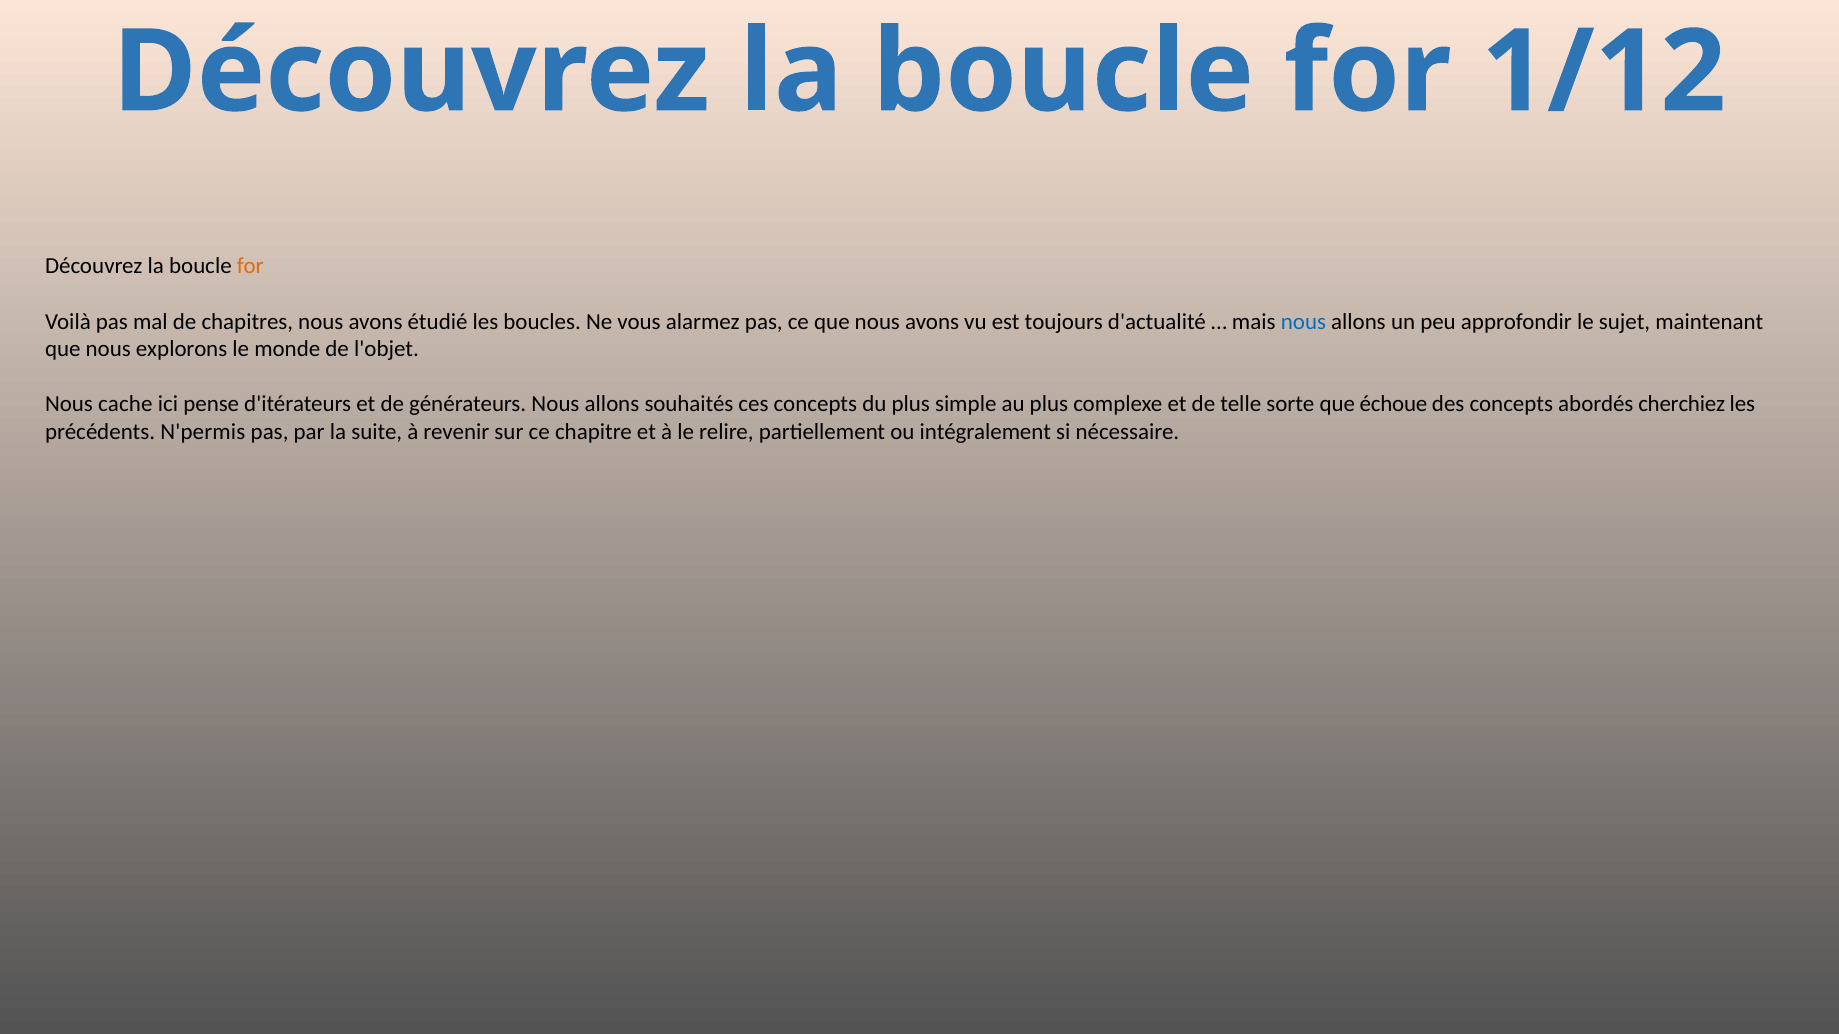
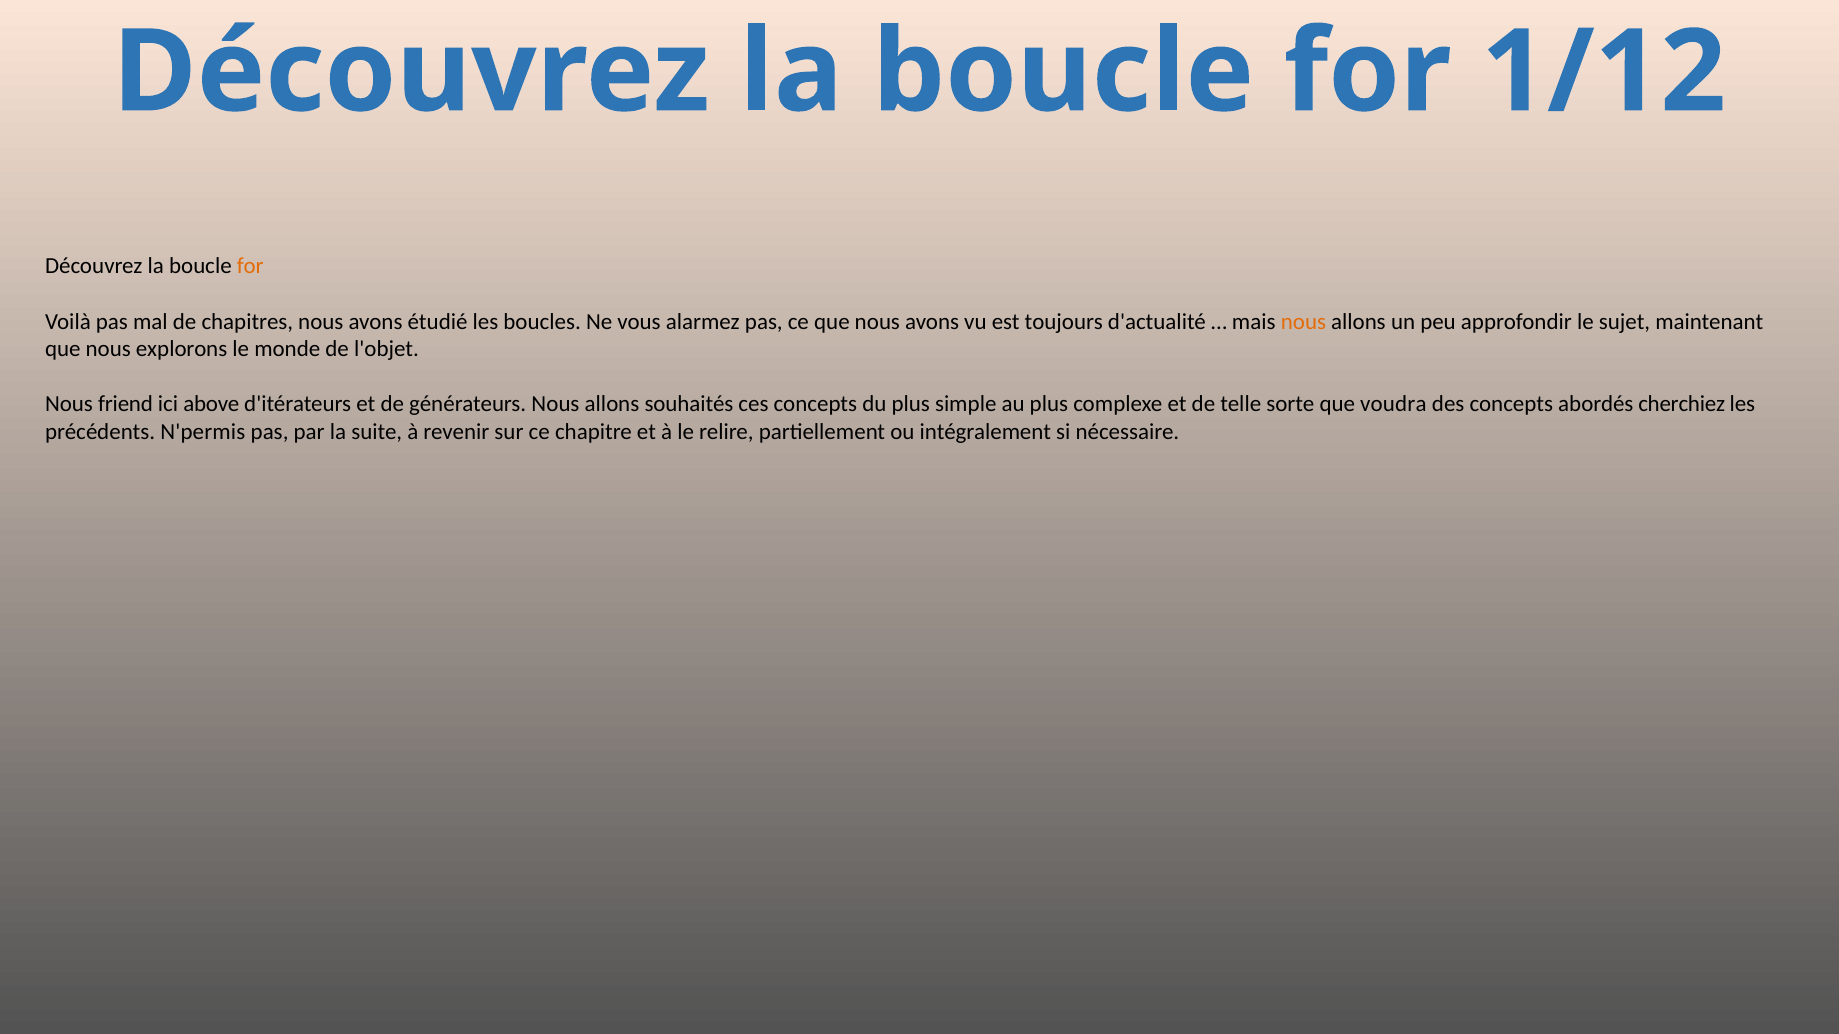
nous colour: blue -> orange (1303, 322)
cache: cache -> friend (126, 404)
pense: pense -> above (211, 404)
échoue: échoue -> voudra (1393, 404)
